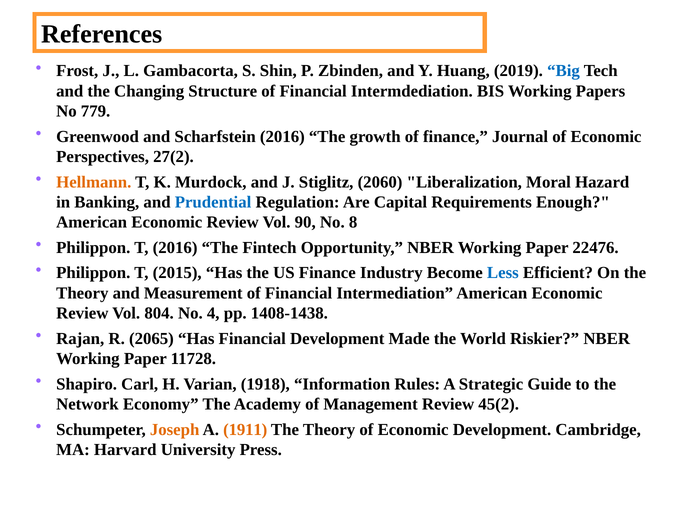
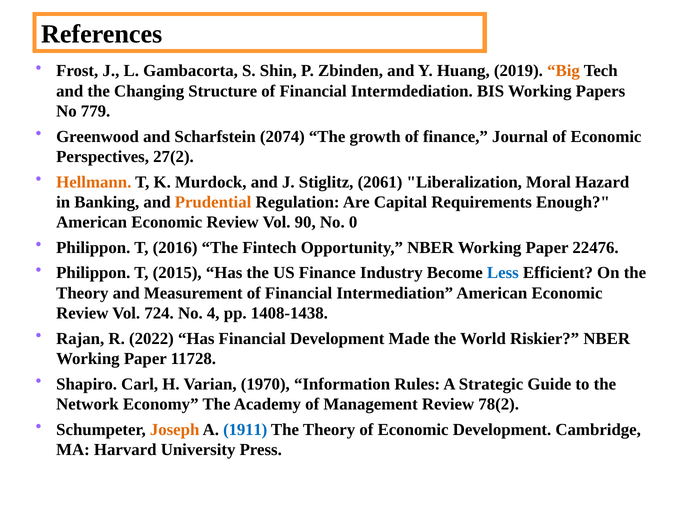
Big colour: blue -> orange (563, 71)
Scharfstein 2016: 2016 -> 2074 (282, 136)
2060: 2060 -> 2061 (380, 182)
Prudential colour: blue -> orange (213, 202)
8: 8 -> 0 (353, 222)
804: 804 -> 724 (159, 313)
2065: 2065 -> 2022 (151, 338)
1918: 1918 -> 1970 (265, 384)
45(2: 45(2 -> 78(2 (499, 404)
1911 colour: orange -> blue (245, 429)
